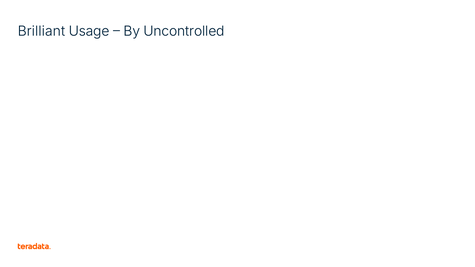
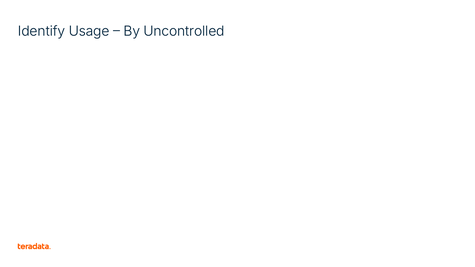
Brilliant: Brilliant -> Identify (42, 31)
